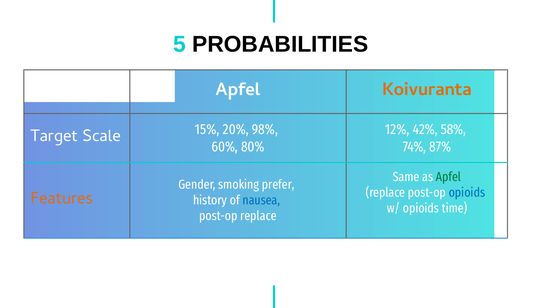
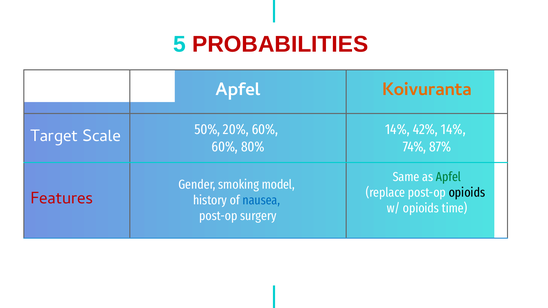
PROBABILITIES colour: black -> red (280, 44)
15%: 15% -> 50% (207, 129)
20% 98%: 98% -> 60% (265, 129)
12%: 12% -> 14% (397, 129)
42% 58%: 58% -> 14% (453, 129)
prefer: prefer -> model (278, 185)
opioids colour: blue -> black (467, 193)
Features colour: orange -> red (62, 198)
post-op replace: replace -> surgery (258, 216)
